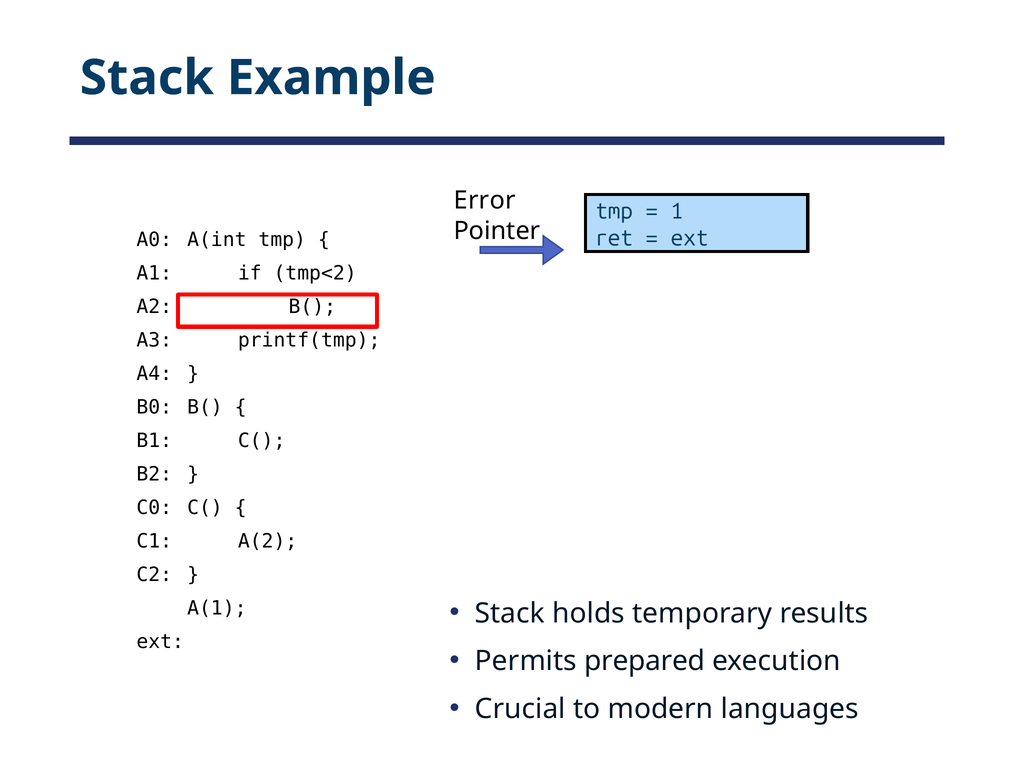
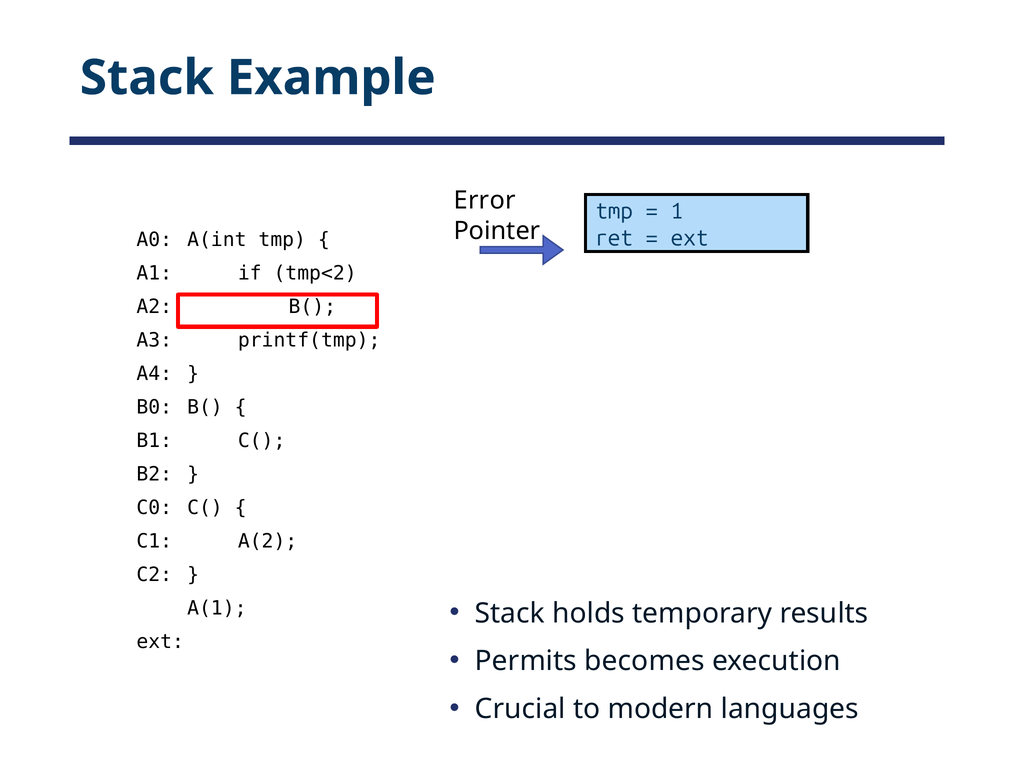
prepared: prepared -> becomes (644, 662)
